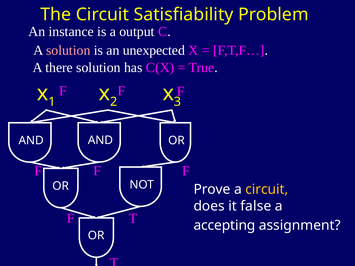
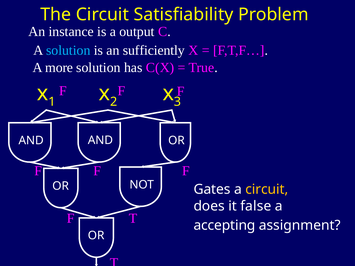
solution colour: pink -> light blue (68, 50)
unexpected: unexpected -> sufficiently (154, 50)
there: there -> more (59, 68)
Prove: Prove -> Gates (212, 190)
